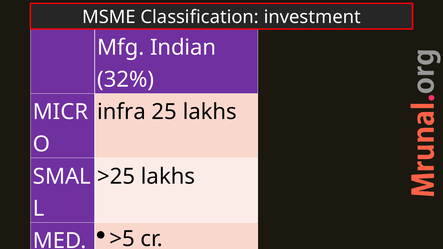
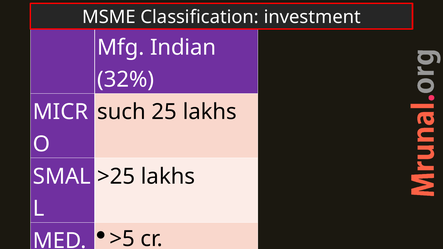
infra: infra -> such (121, 112)
